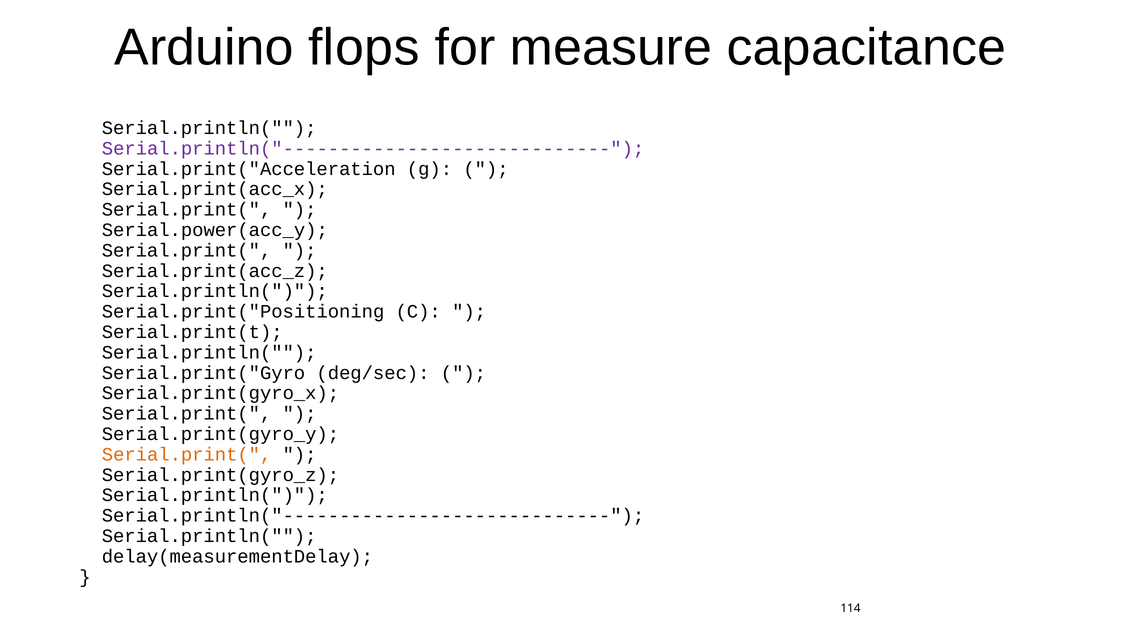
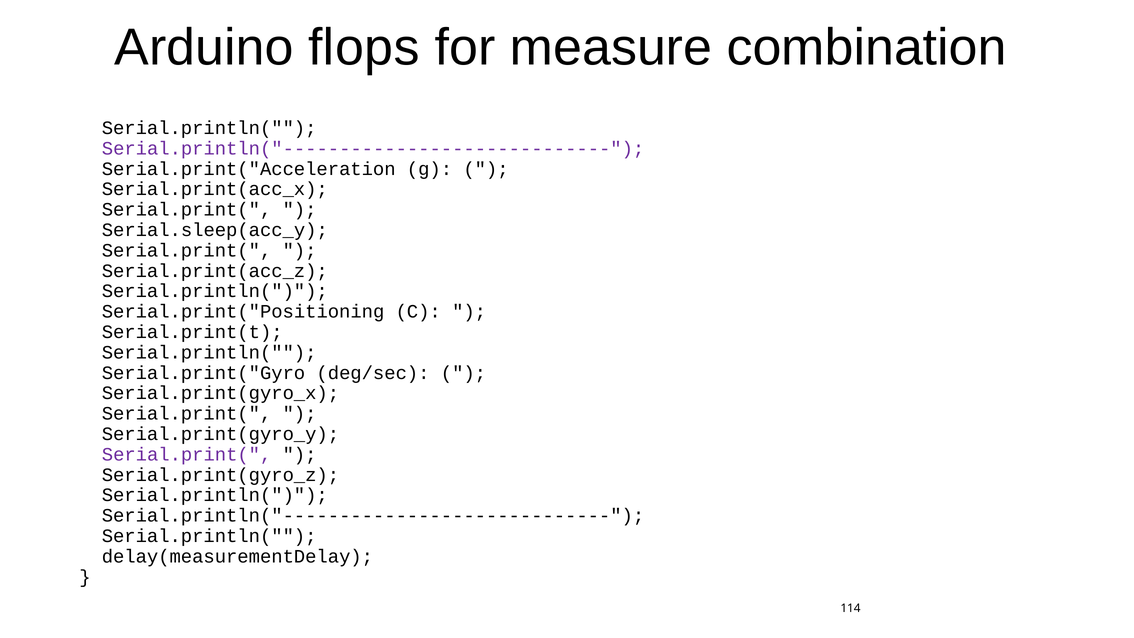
capacitance: capacitance -> combination (867, 48)
Serial.power(acc_y: Serial.power(acc_y -> Serial.sleep(acc_y (215, 230)
Serial.print( colour: orange -> purple (187, 454)
